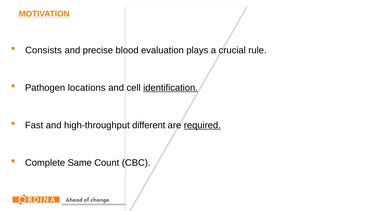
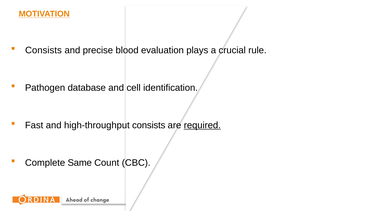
locations: locations -> database (87, 88)
identification underline: present -> none (171, 88)
high-throughput different: different -> consists (149, 125)
